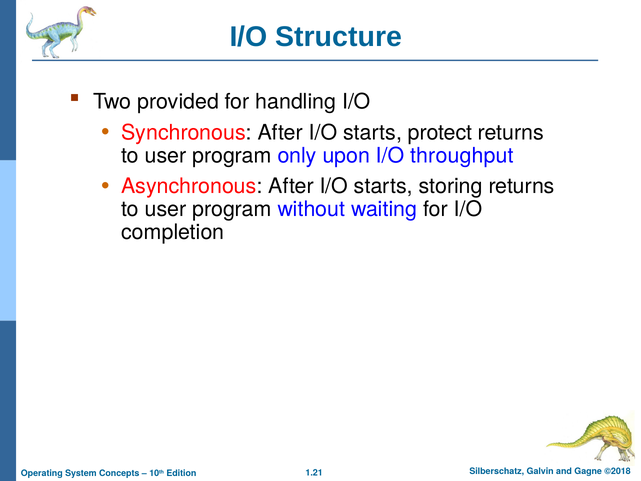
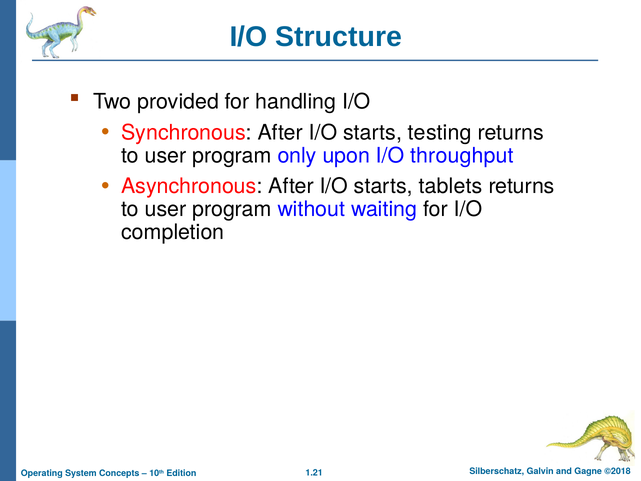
protect: protect -> testing (440, 132)
storing: storing -> tablets (451, 186)
